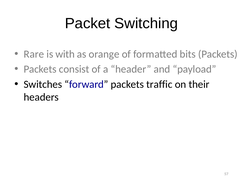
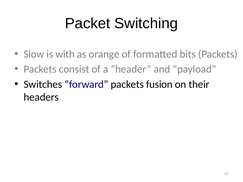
Rare: Rare -> Slow (34, 54)
traffic: traffic -> fusion (159, 84)
